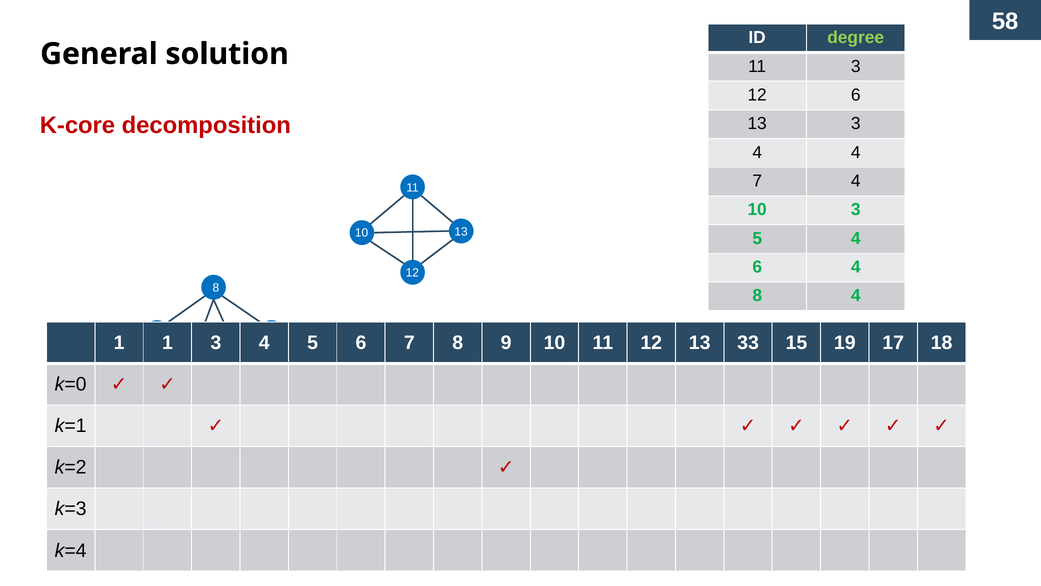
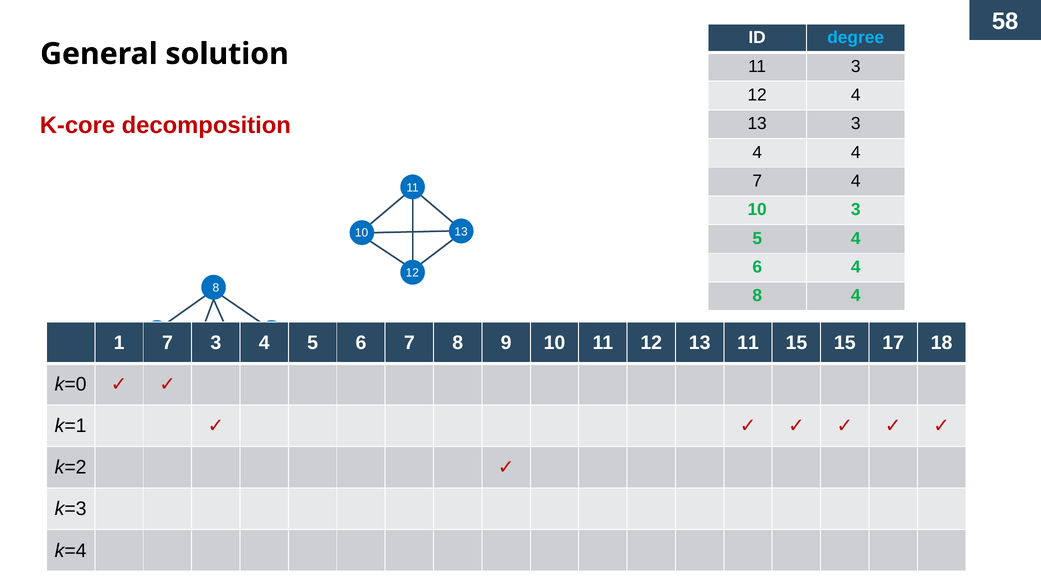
degree colour: light green -> light blue (856, 38)
12 6: 6 -> 4 (856, 95)
1 1: 1 -> 7 (167, 343)
13 33: 33 -> 11 (748, 343)
15 19: 19 -> 15 (845, 343)
